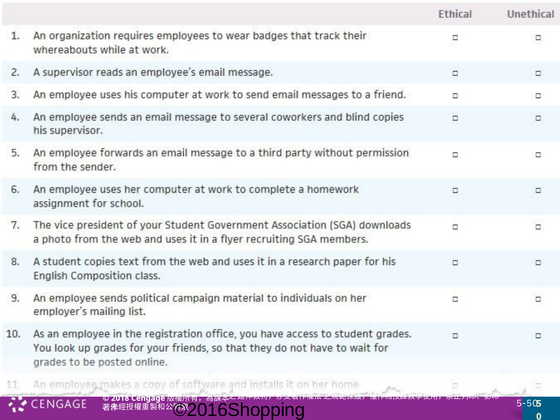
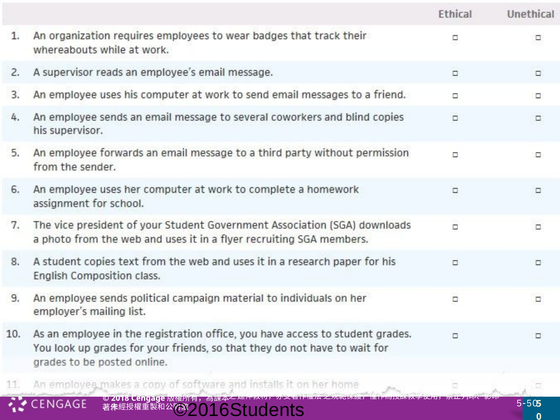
©2016Shopping: ©2016Shopping -> ©2016Students (239, 410)
